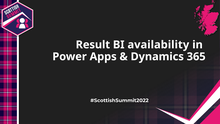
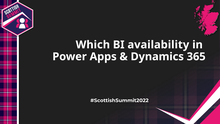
Result: Result -> Which (93, 45)
